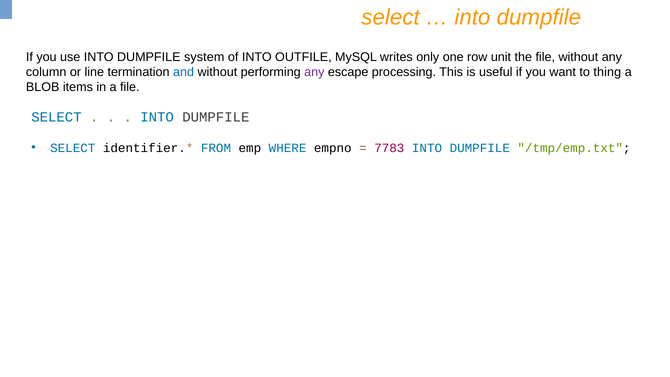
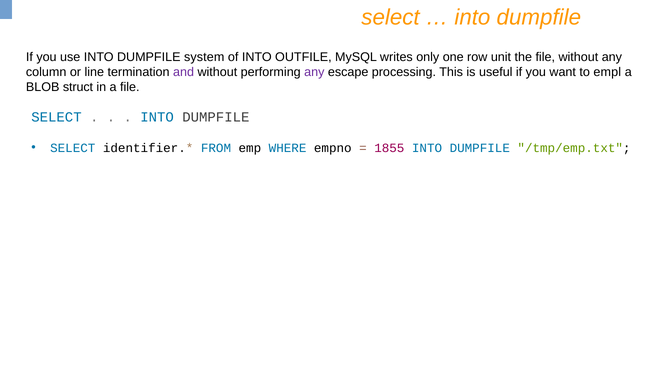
and colour: blue -> purple (184, 72)
thing: thing -> empl (607, 72)
items: items -> struct (78, 87)
7783: 7783 -> 1855 (389, 148)
